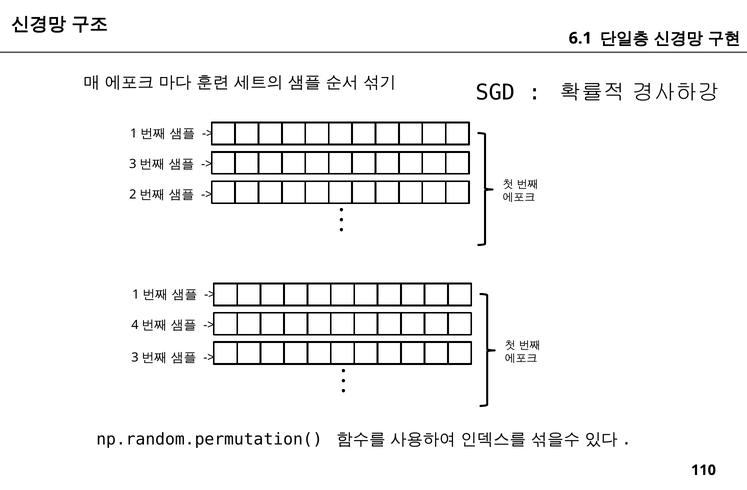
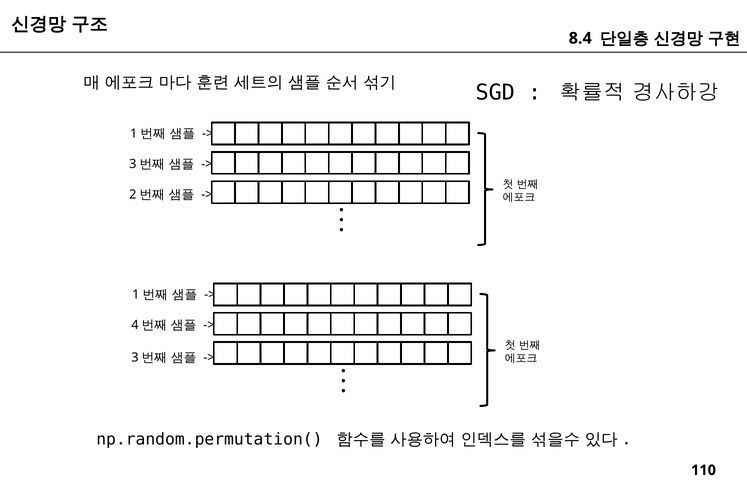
6.1: 6.1 -> 8.4 (580, 38)
